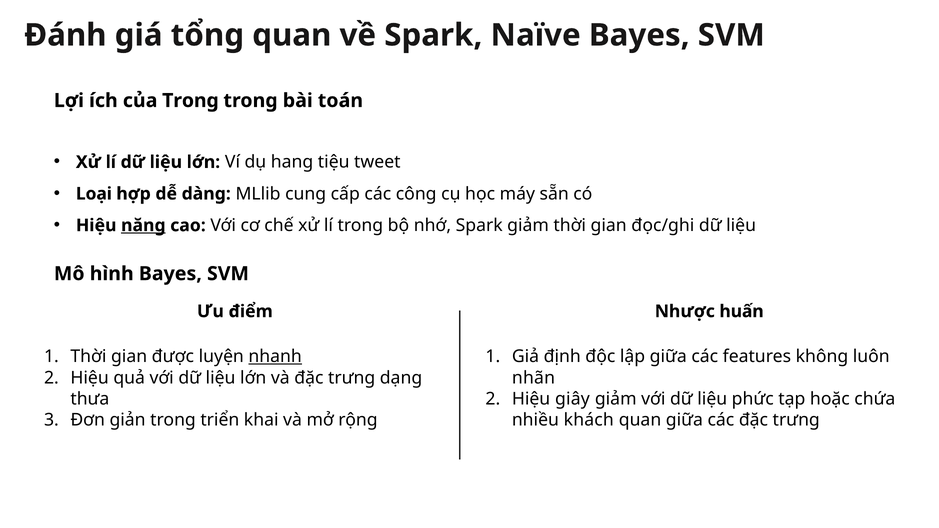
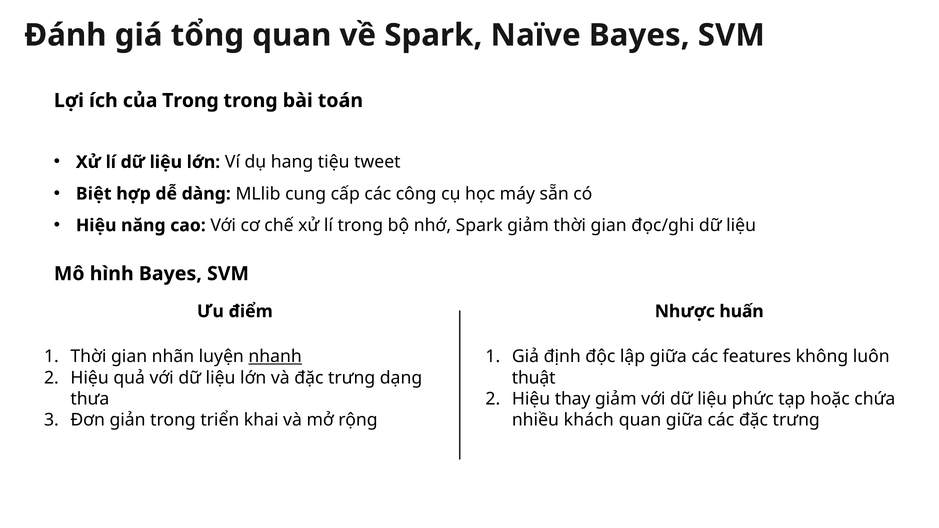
Loại: Loại -> Biệt (94, 194)
năng underline: present -> none (143, 226)
được: được -> nhãn (173, 357)
nhãn: nhãn -> thuật (534, 378)
giây: giây -> thay (573, 399)
